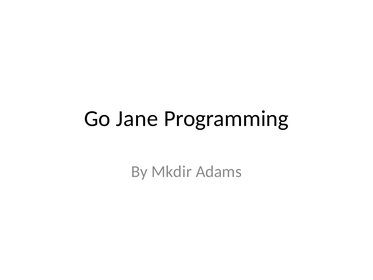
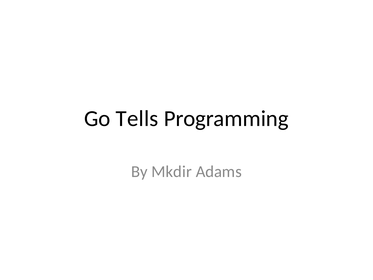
Jane: Jane -> Tells (137, 118)
